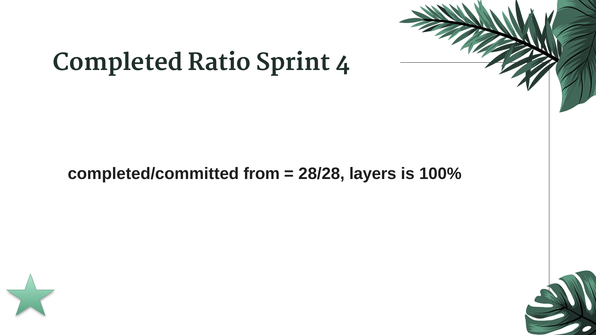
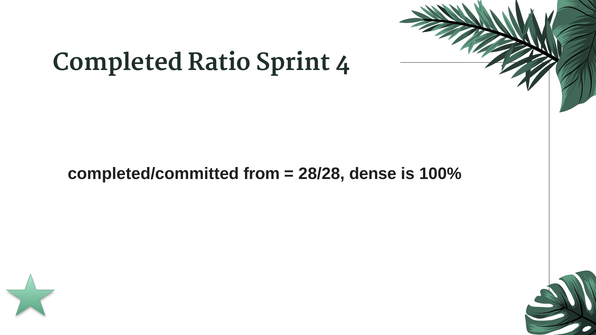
layers: layers -> dense (373, 174)
